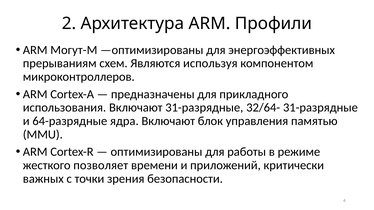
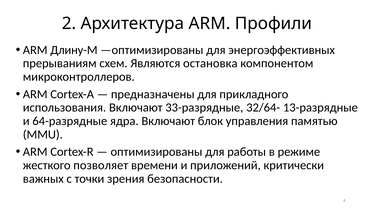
Могут-M: Могут-M -> Длину-M (74, 50)
используя: используя -> остановка (210, 63)
Включают 31-разрядные: 31-разрядные -> 33-разрядные (204, 108)
32/64- 31-разрядные: 31-разрядные -> 13-разрядные (320, 108)
